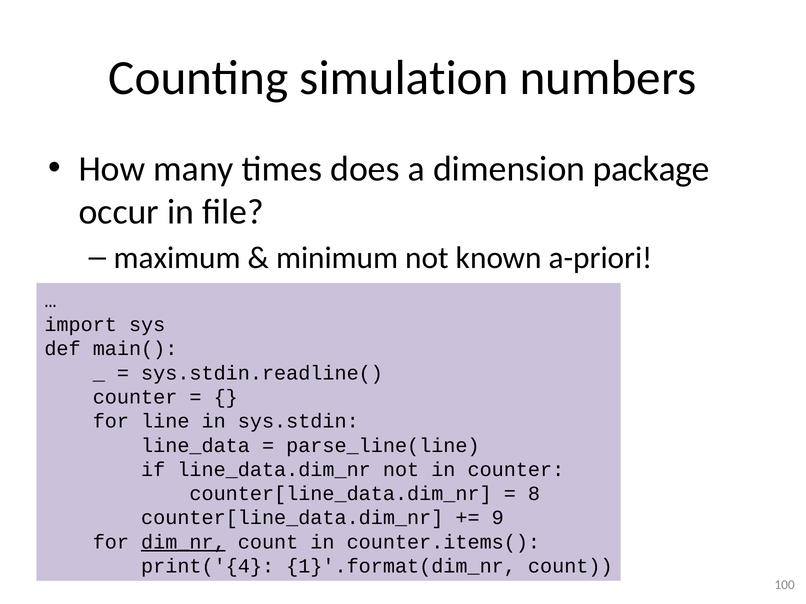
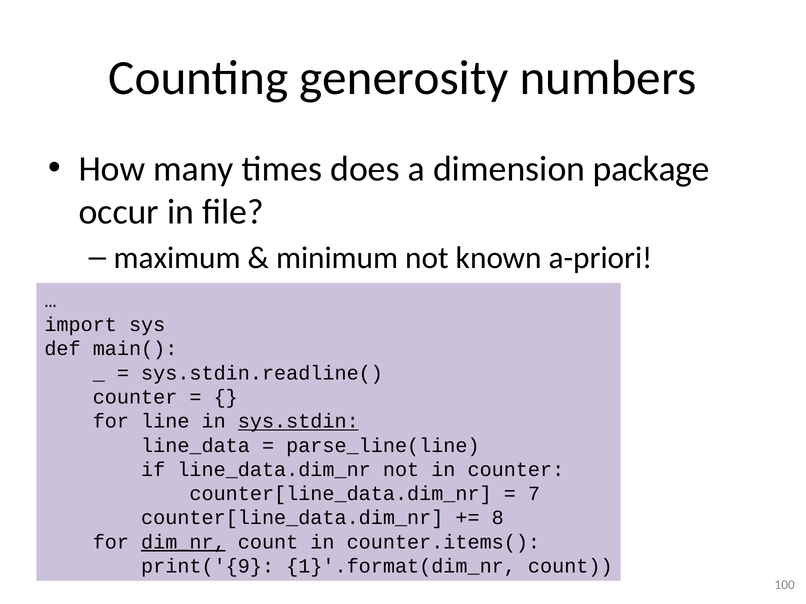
simulation: simulation -> generosity (404, 78)
sys.stdin underline: none -> present (298, 422)
8: 8 -> 7 (534, 494)
9: 9 -> 8 (498, 518)
print('{4: print('{4 -> print('{9 (208, 567)
